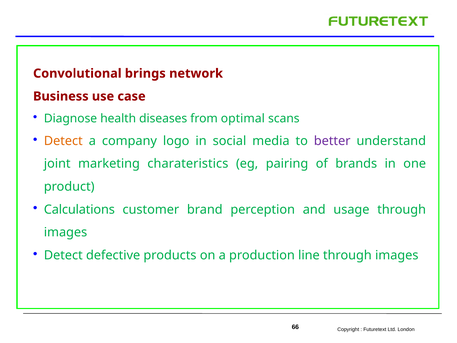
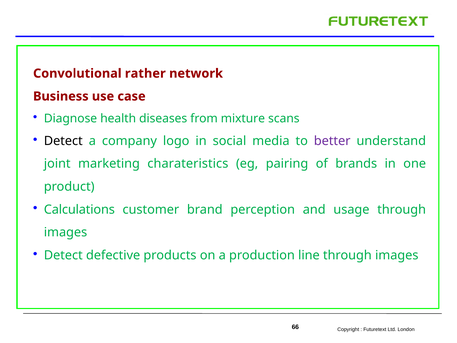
brings: brings -> rather (145, 73)
optimal: optimal -> mixture (243, 118)
Detect colour: orange -> black (63, 141)
